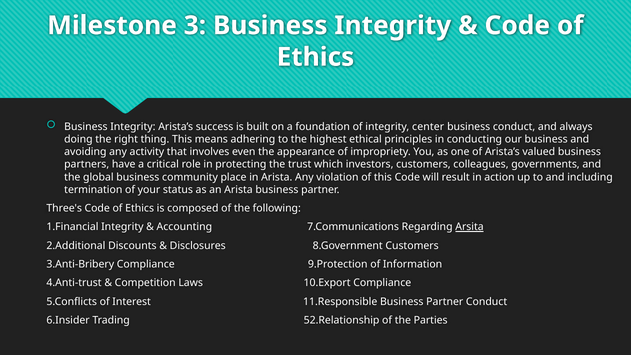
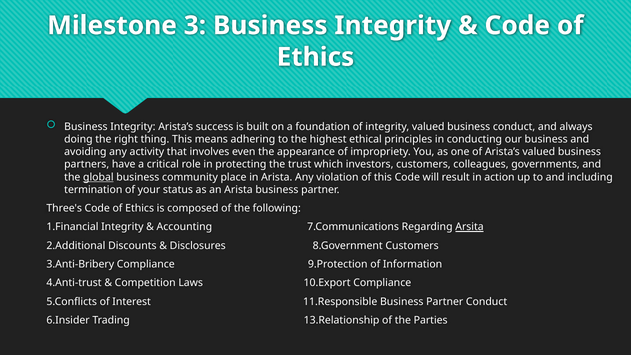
integrity center: center -> valued (428, 127)
global underline: none -> present (98, 177)
52.Relationship: 52.Relationship -> 13.Relationship (342, 320)
